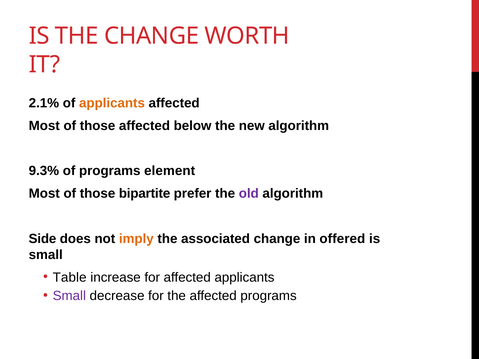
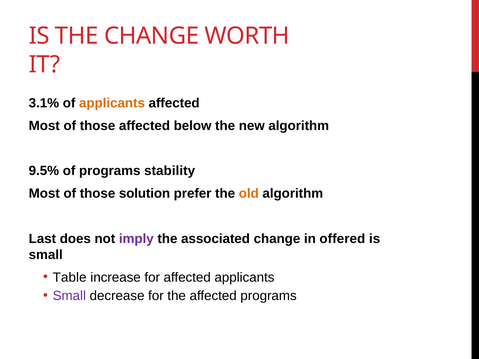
2.1%: 2.1% -> 3.1% (44, 103)
9.3%: 9.3% -> 9.5% (44, 171)
element: element -> stability (170, 171)
bipartite: bipartite -> solution (145, 194)
old colour: purple -> orange (249, 194)
Side: Side -> Last (42, 239)
imply colour: orange -> purple (136, 239)
